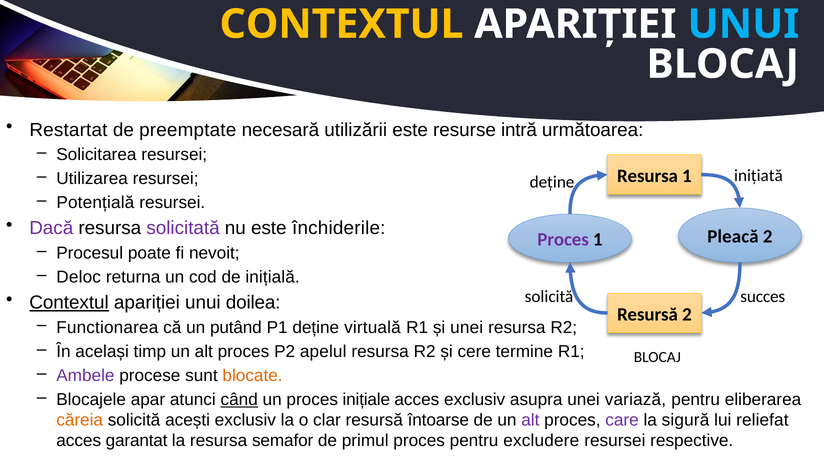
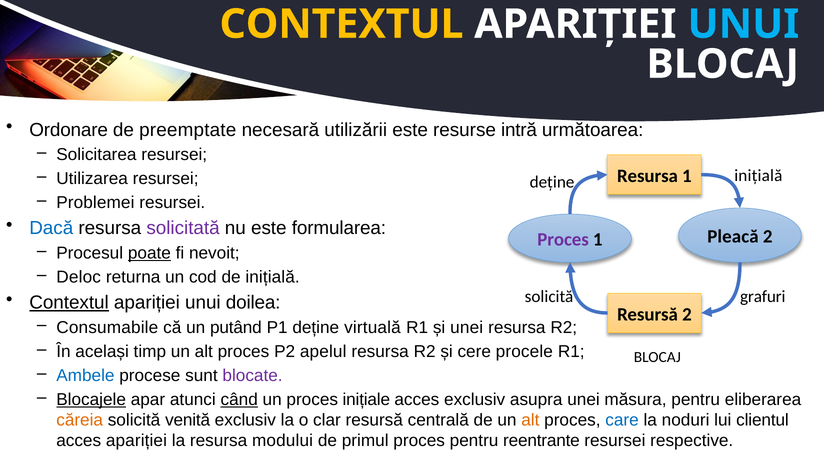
Restartat: Restartat -> Ordonare (69, 130)
inițiată: inițiată -> inițială (758, 176)
Potențială: Potențială -> Problemei (95, 203)
Dacă colour: purple -> blue (51, 229)
închiderile: închiderile -> formularea (339, 229)
poate underline: none -> present (149, 253)
succes: succes -> grafuri (763, 297)
Functionarea: Functionarea -> Consumabile (107, 328)
termine: termine -> procele (524, 352)
Ambele colour: purple -> blue (85, 376)
blocate colour: orange -> purple (253, 376)
Blocajele underline: none -> present (91, 400)
variază: variază -> măsura (636, 400)
acești: acești -> venită (188, 421)
întoarse: întoarse -> centrală (438, 421)
alt colour: purple -> orange (530, 421)
care colour: purple -> blue (622, 421)
sigură: sigură -> noduri (686, 421)
reliefat: reliefat -> clientul (762, 421)
acces garantat: garantat -> apariției (136, 441)
semafor: semafor -> modului (283, 441)
excludere: excludere -> reentrante (541, 441)
